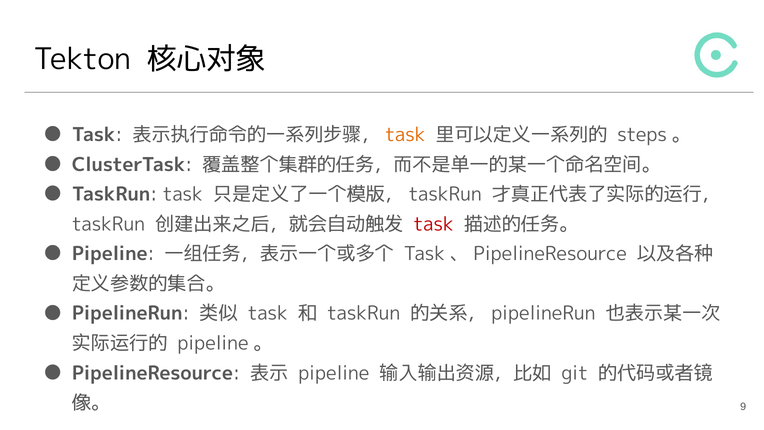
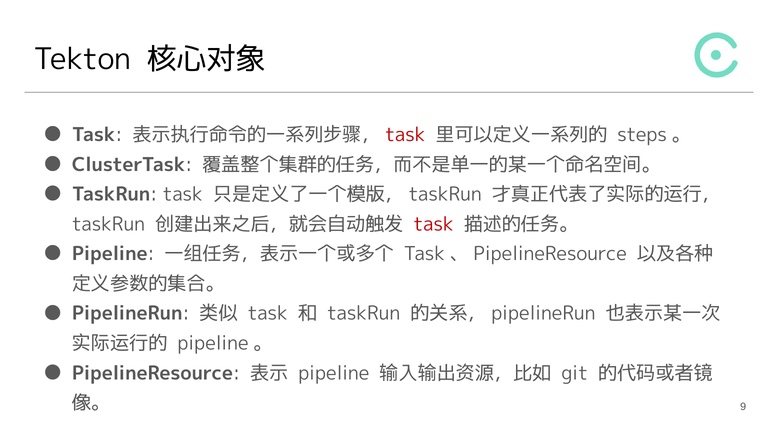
task colour: orange -> red (405, 135)
